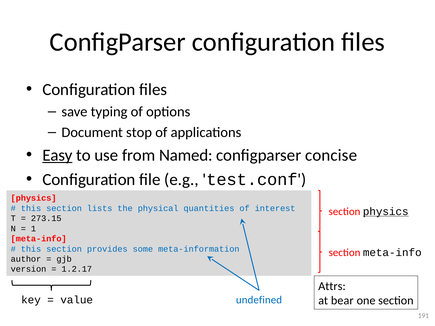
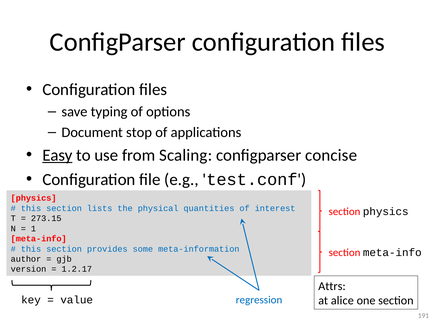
Named: Named -> Scaling (186, 155)
physics underline: present -> none (386, 212)
undefined: undefined -> regression (259, 300)
bear: bear -> alice (342, 301)
